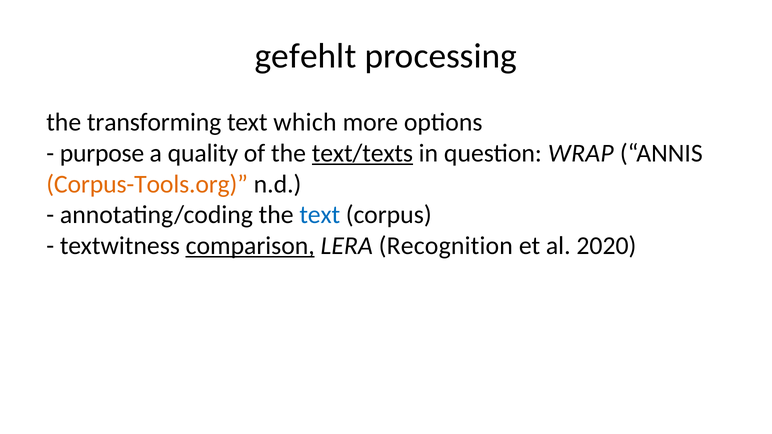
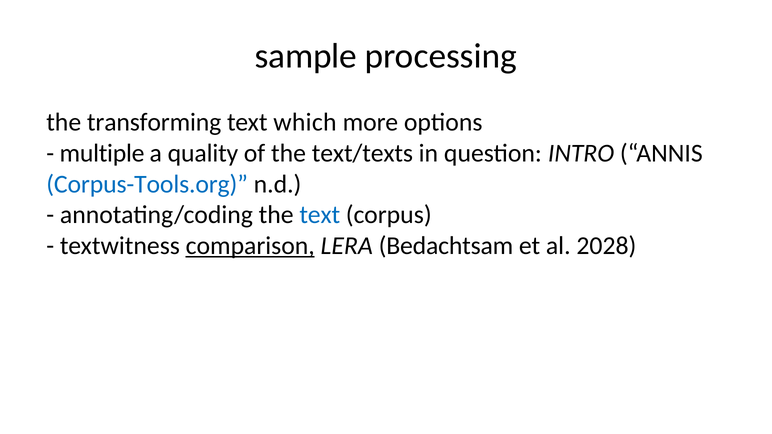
gefehlt: gefehlt -> sample (306, 56)
purpose: purpose -> multiple (102, 153)
text/texts underline: present -> none (362, 153)
WRAP: WRAP -> INTRO (581, 153)
Corpus-Tools.org colour: orange -> blue (147, 184)
Recognition: Recognition -> Bedachtsam (446, 246)
2020: 2020 -> 2028 (606, 246)
